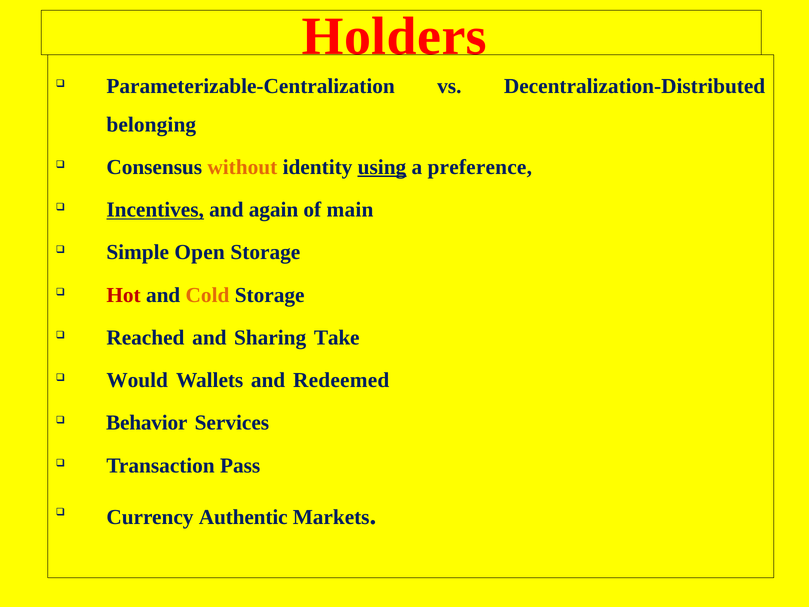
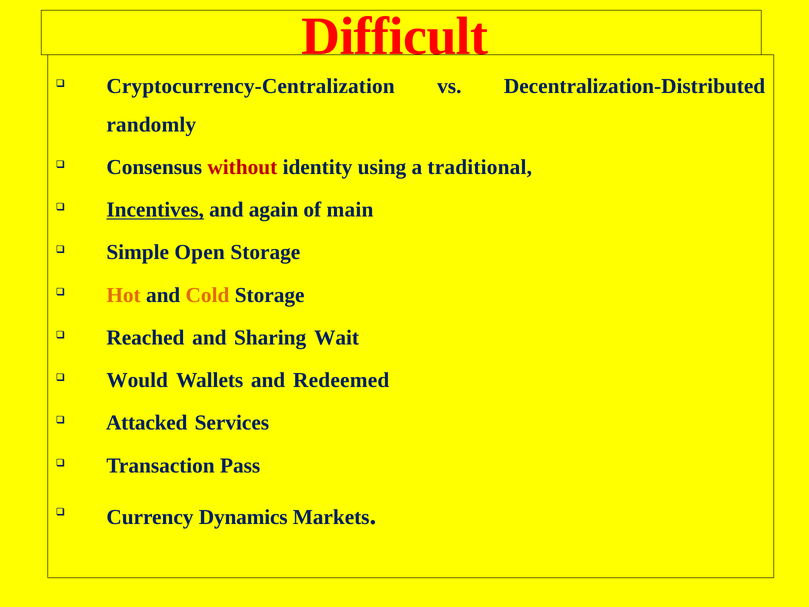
Holders: Holders -> Difficult (395, 36)
Parameterizable-Centralization: Parameterizable-Centralization -> Cryptocurrency-Centralization (251, 86)
belonging: belonging -> randomly (151, 124)
without colour: orange -> red (242, 167)
using underline: present -> none (382, 167)
preference: preference -> traditional (480, 167)
Hot colour: red -> orange (124, 295)
Take: Take -> Wait (337, 338)
Behavior: Behavior -> Attacked (147, 423)
Authentic: Authentic -> Dynamics (243, 517)
